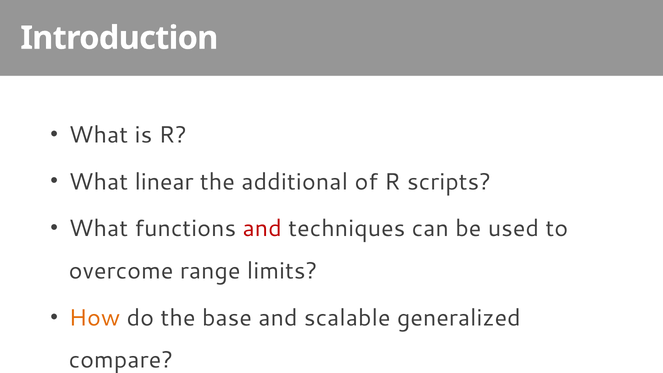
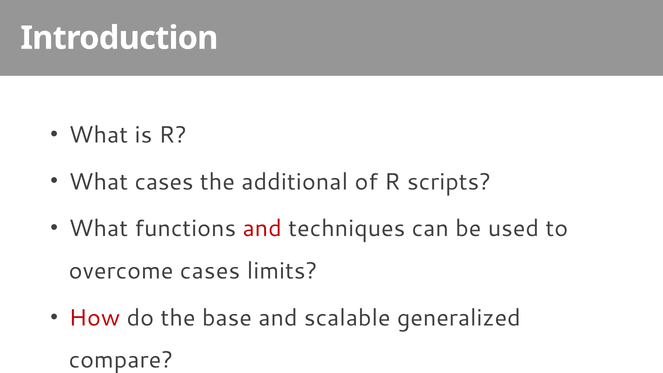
What linear: linear -> cases (164, 182)
overcome range: range -> cases (210, 271)
How colour: orange -> red (94, 318)
